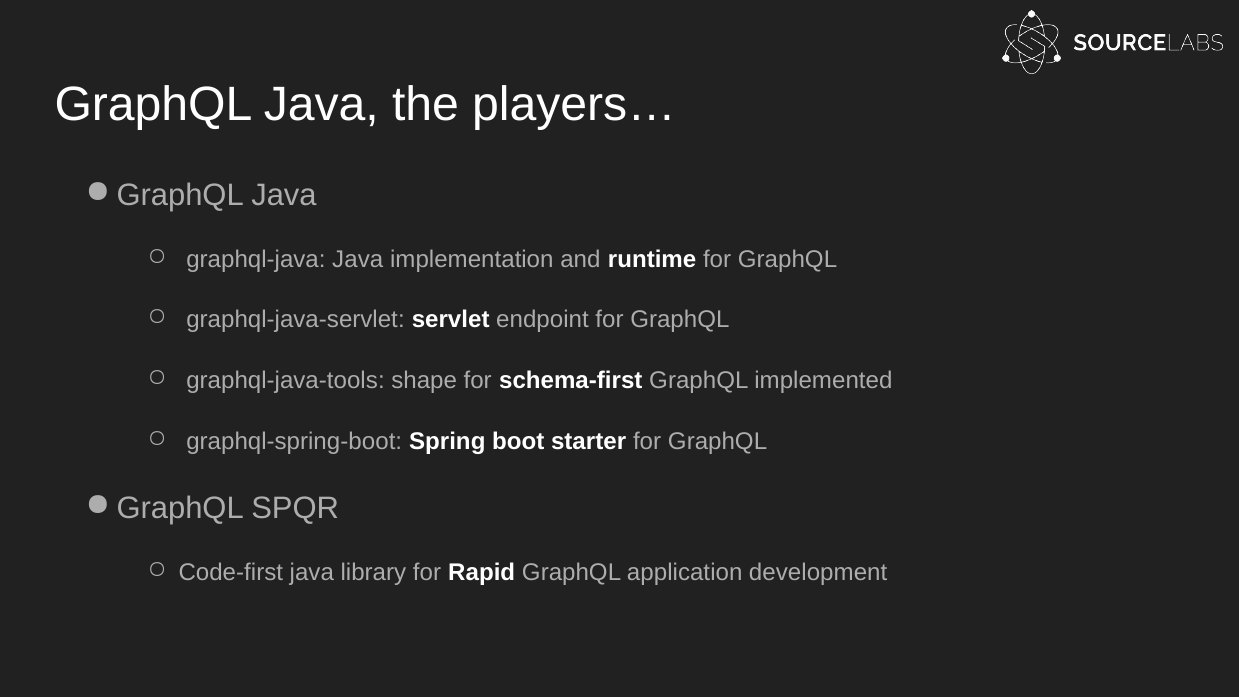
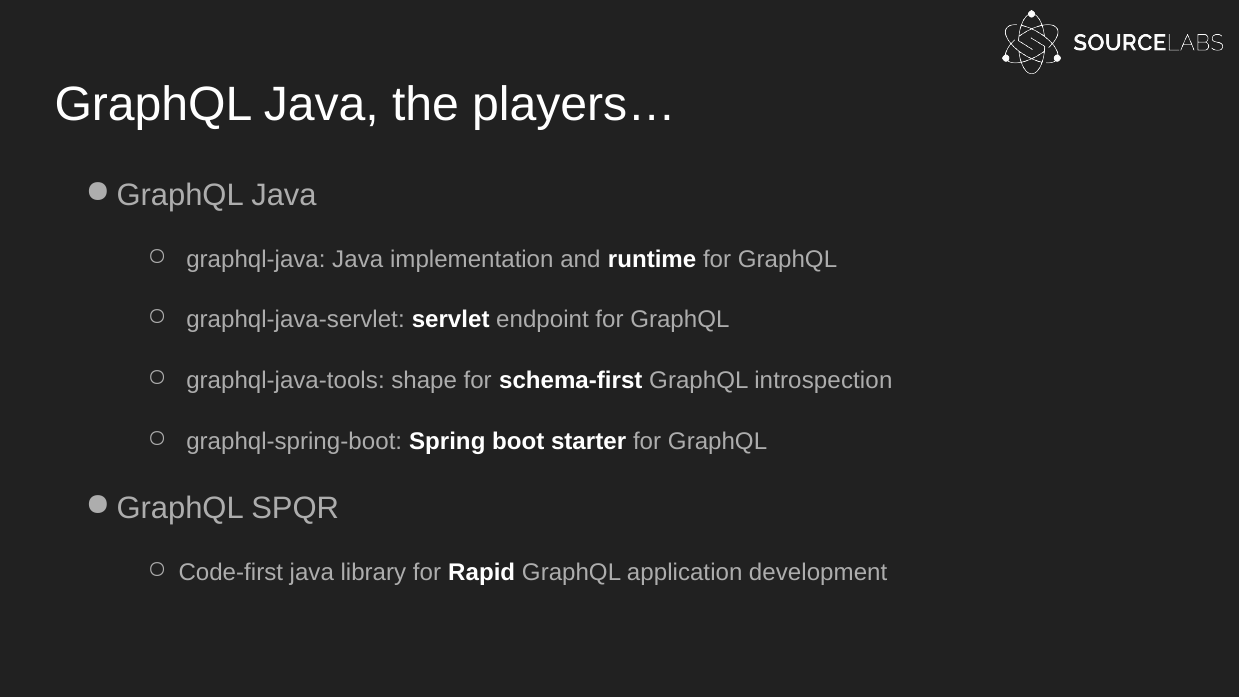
implemented: implemented -> introspection (823, 381)
